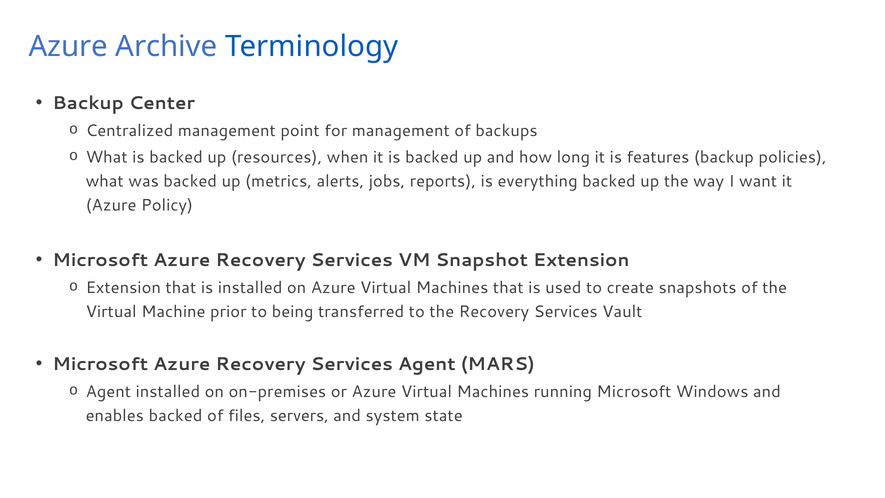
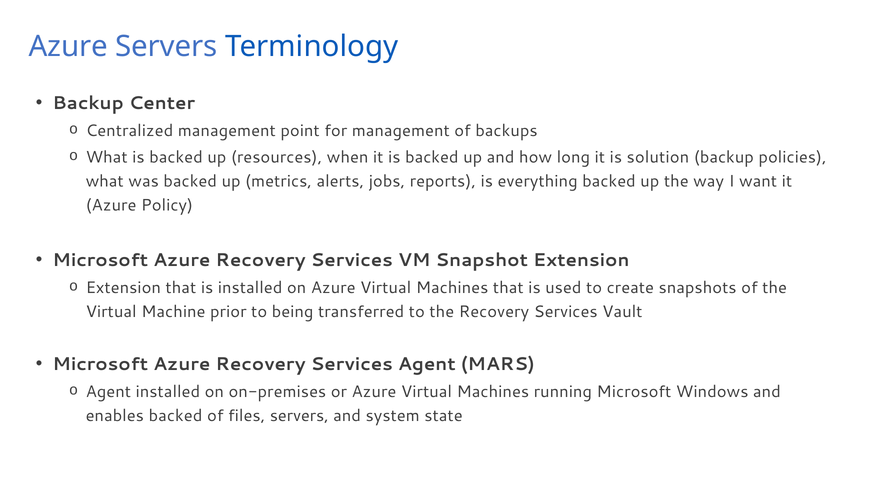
Azure Archive: Archive -> Servers (166, 47)
features: features -> solution (658, 157)
